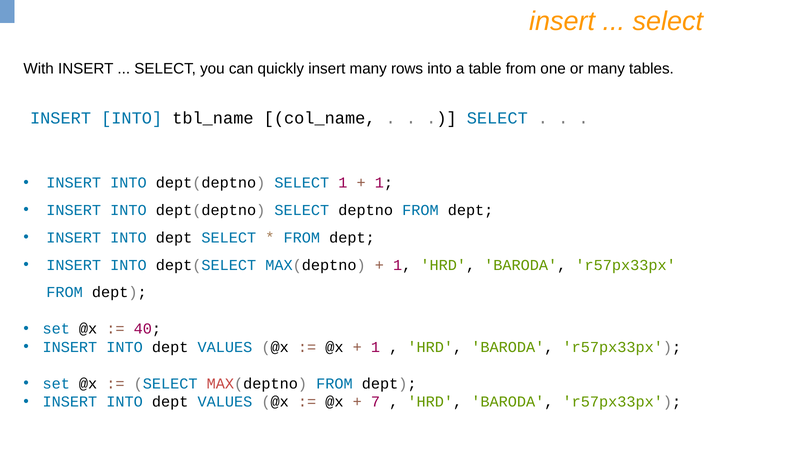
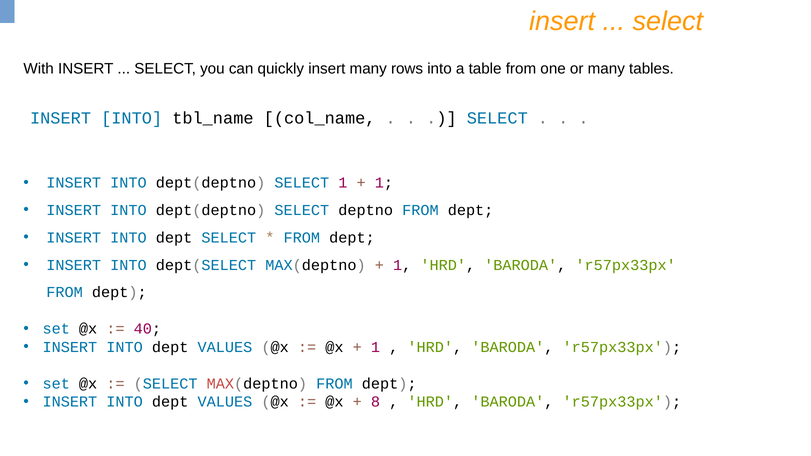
7: 7 -> 8 (376, 402)
